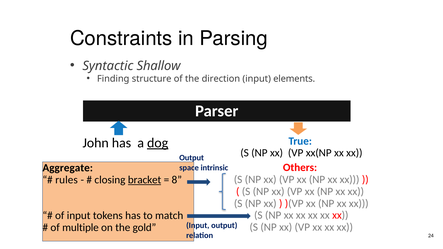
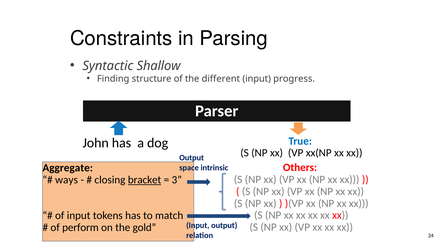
direction: direction -> different (221, 79)
elements: elements -> progress (294, 79)
dog underline: present -> none (158, 143)
rules: rules -> ways (67, 180)
8: 8 -> 3 (177, 180)
multiple: multiple -> perform (80, 228)
